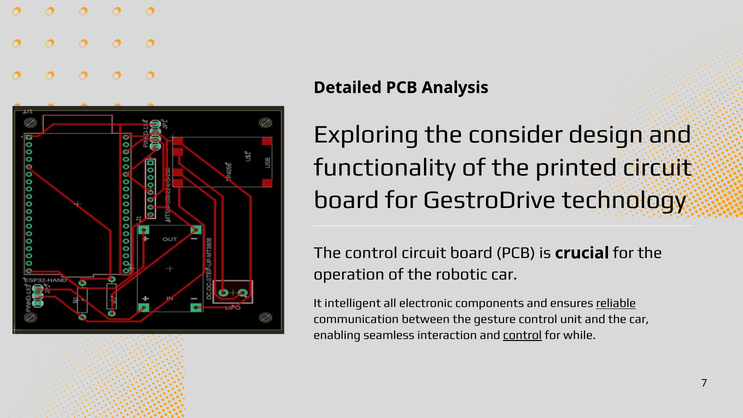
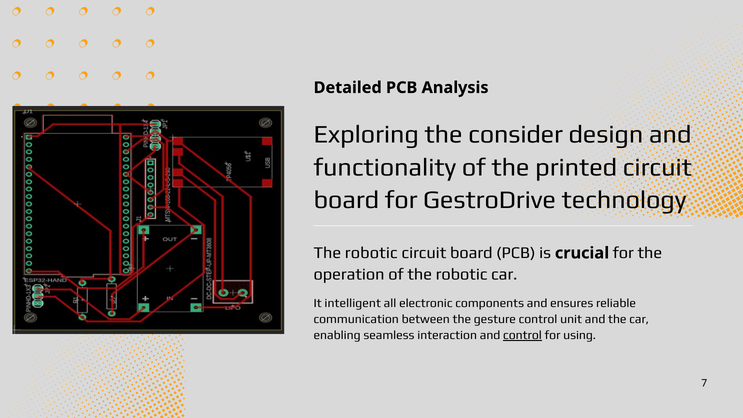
control: control -> robotic (371, 253)
reliable underline: present -> none (616, 303)
while: while -> using (580, 335)
